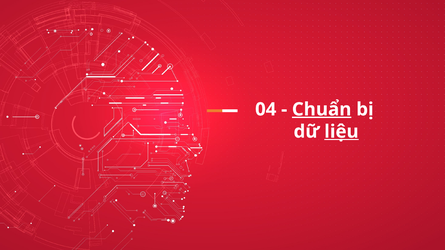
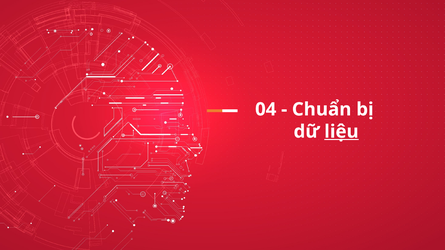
Chuẩn underline: present -> none (322, 109)
